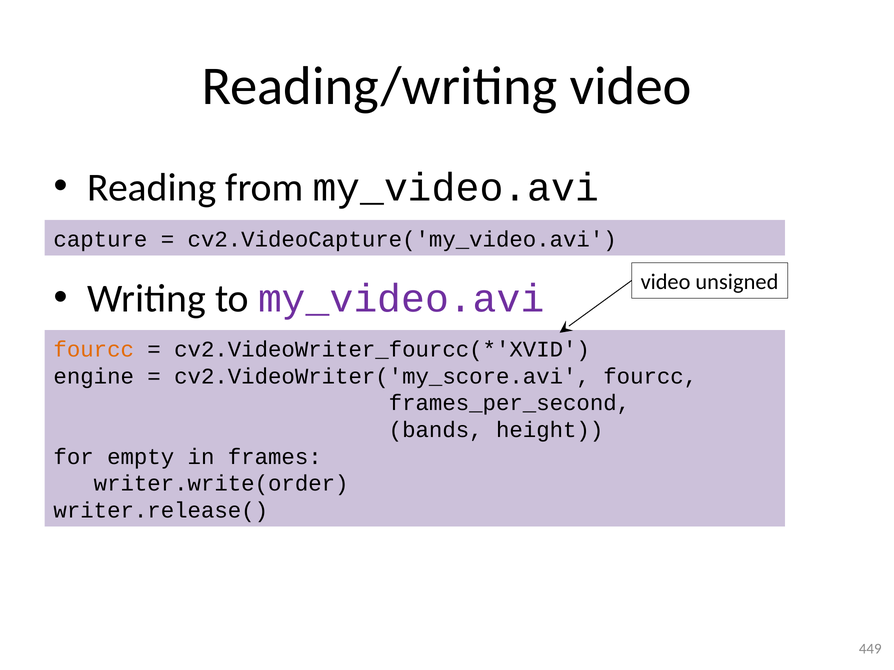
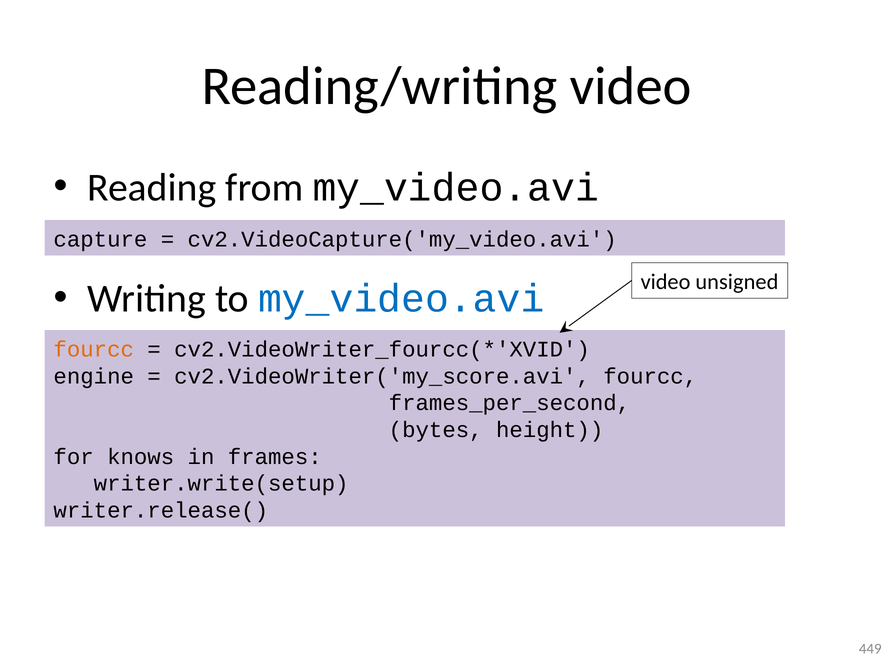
my_video.avi colour: purple -> blue (401, 299)
bands: bands -> bytes (436, 430)
empty: empty -> knows (141, 457)
writer.write(order: writer.write(order -> writer.write(setup (221, 484)
